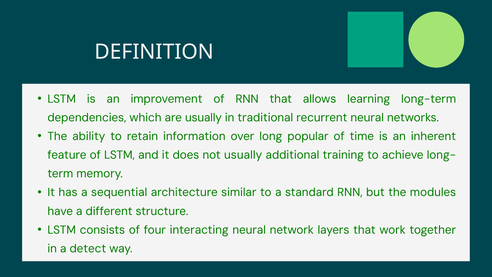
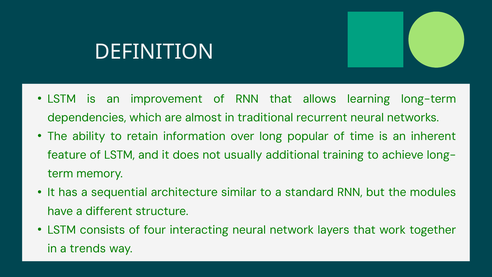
are usually: usually -> almost (203, 117)
detect: detect -> trends (88, 248)
